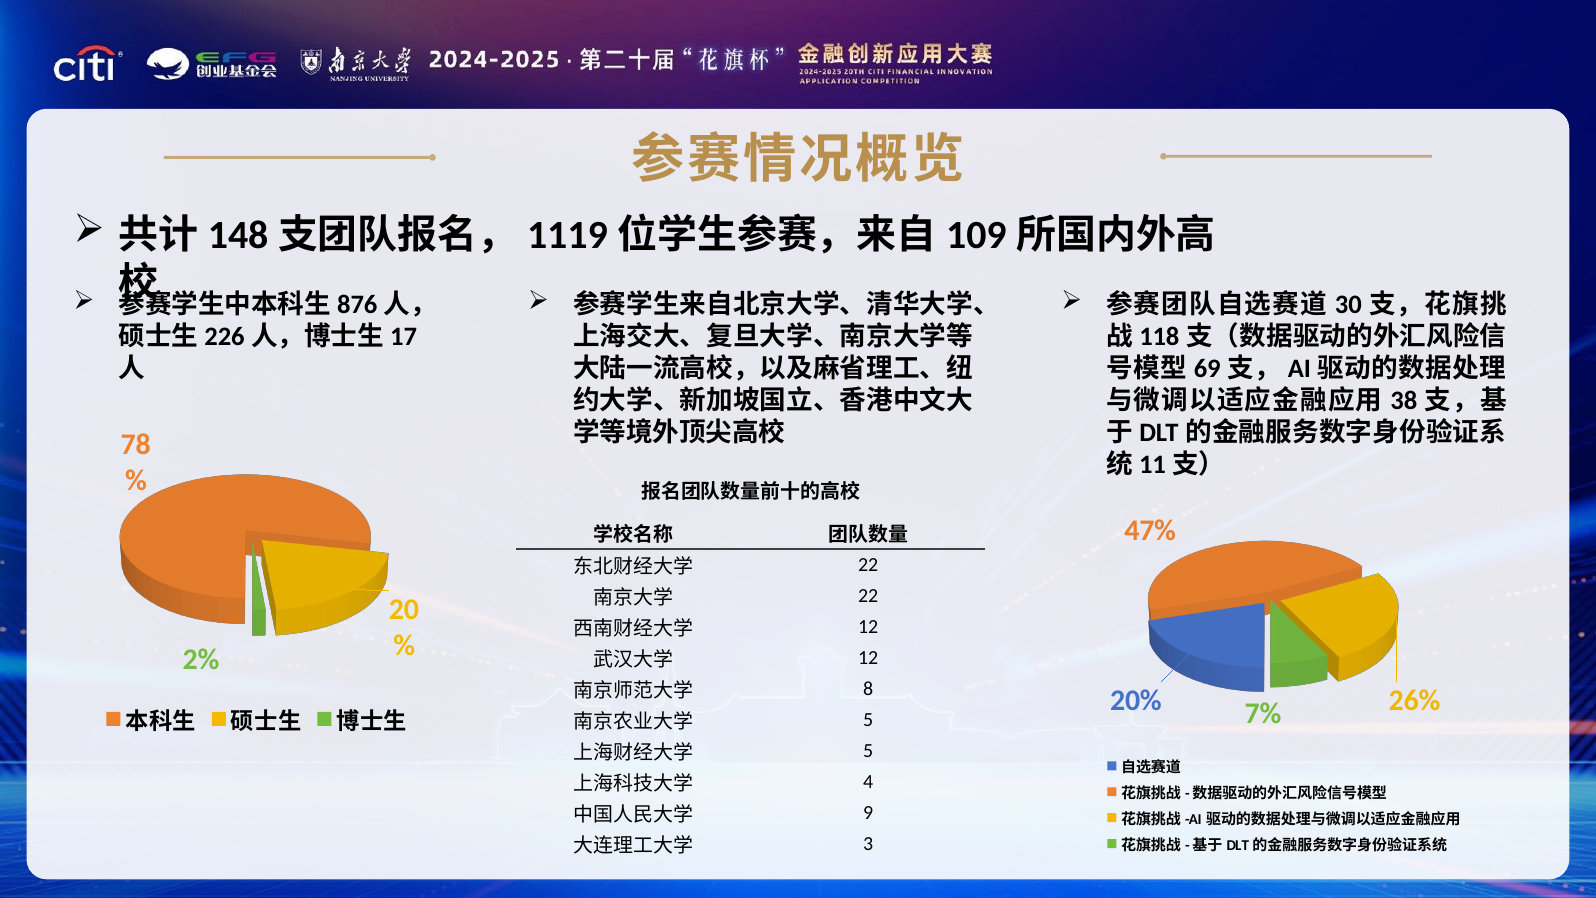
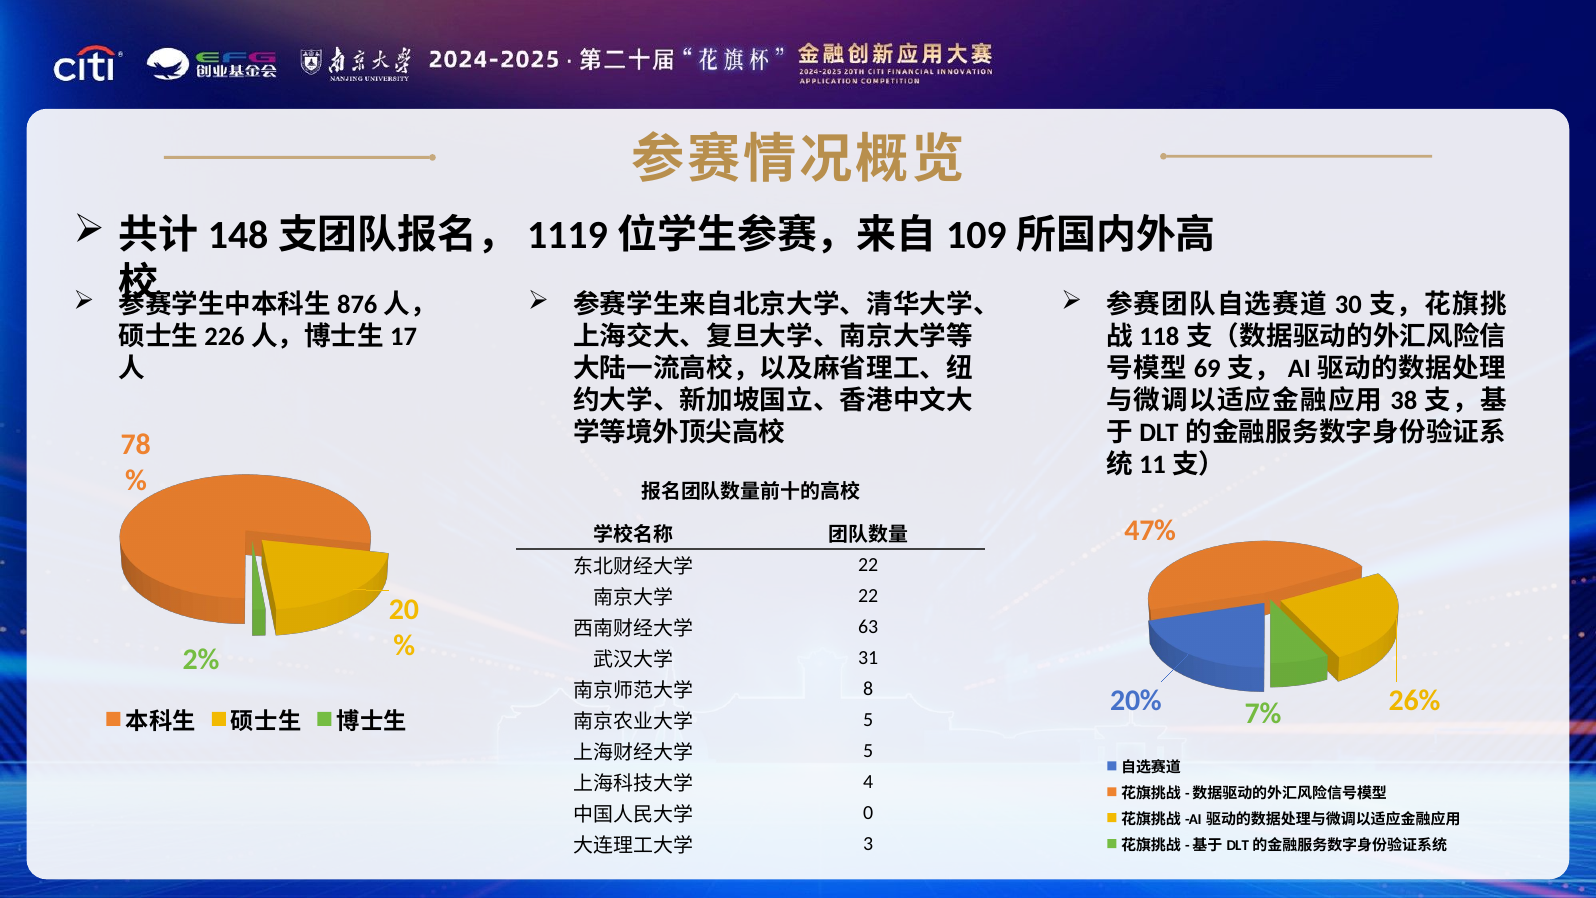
12: 12 -> 63 (868, 627)
12: 12 -> 31 (868, 658)
9: 9 -> 0 (868, 813)
